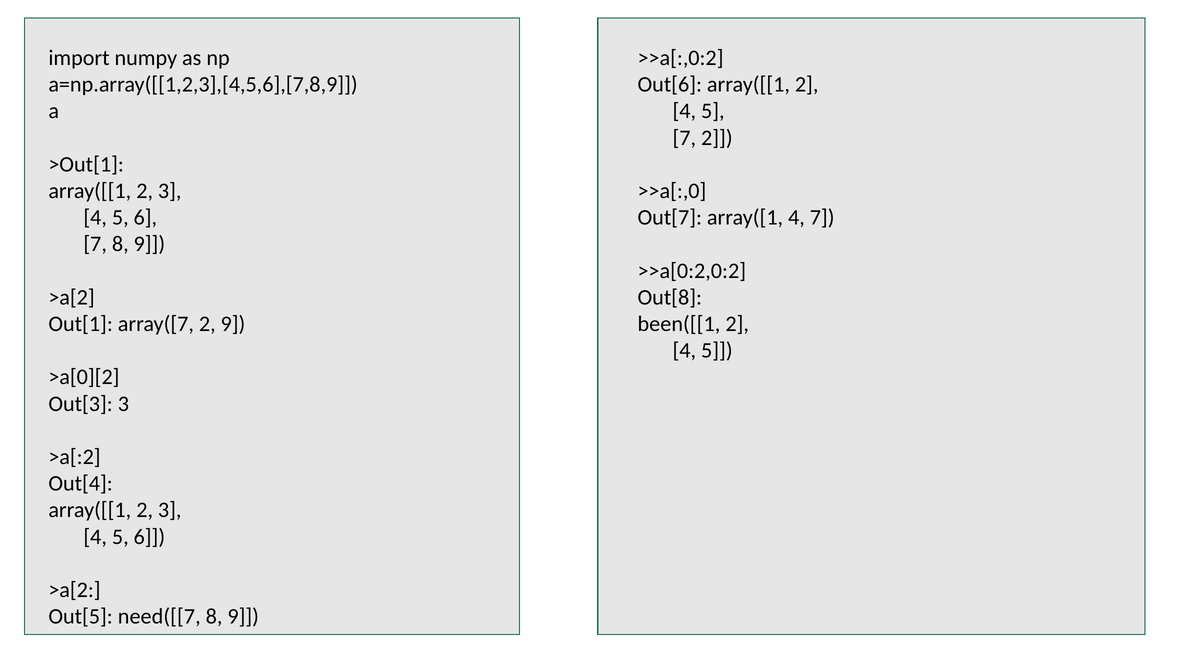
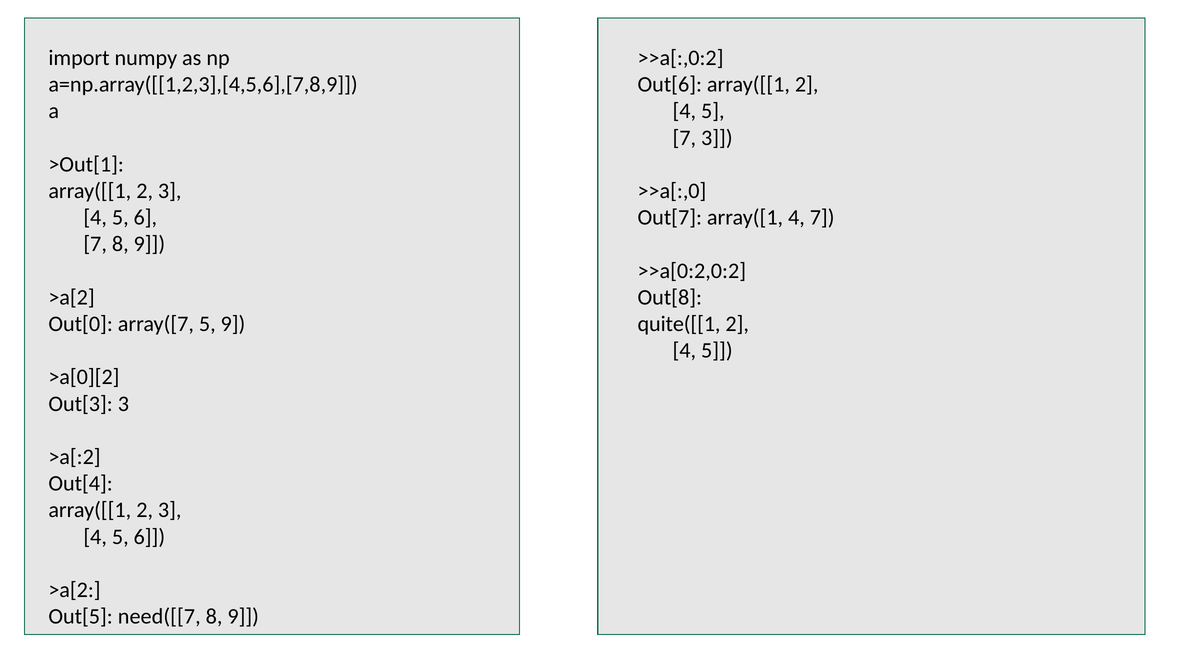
7 2: 2 -> 3 (717, 138)
Out[1: Out[1 -> Out[0 (81, 324)
array([7 2: 2 -> 5 (207, 324)
been([[1: been([[1 -> quite([[1 (679, 324)
